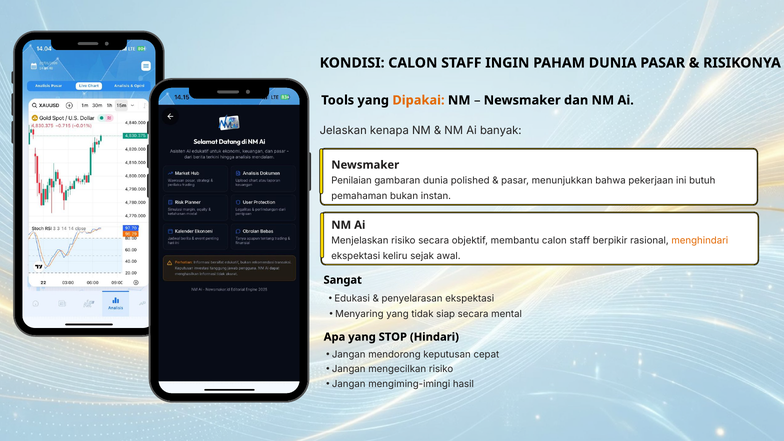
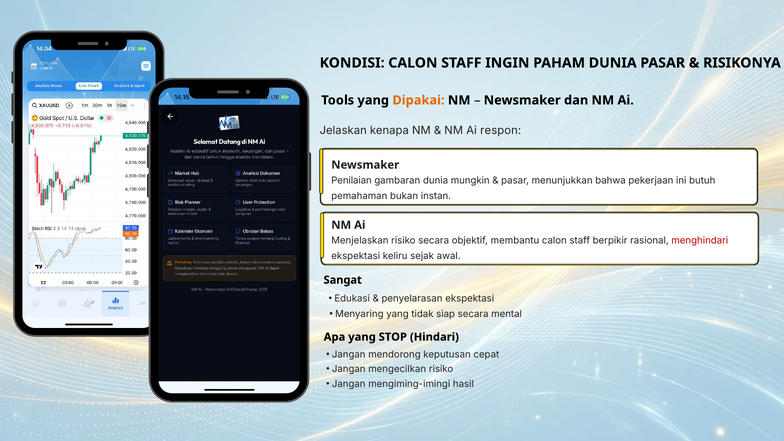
banyak: banyak -> respon (501, 130)
polished: polished -> mungkin (470, 181)
menghindari colour: orange -> red (700, 241)
